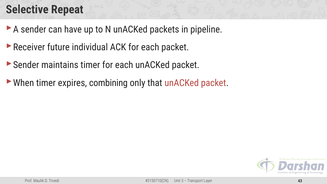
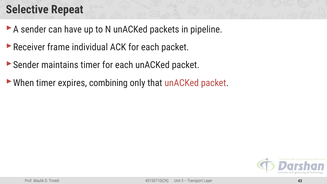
future: future -> frame (58, 47)
